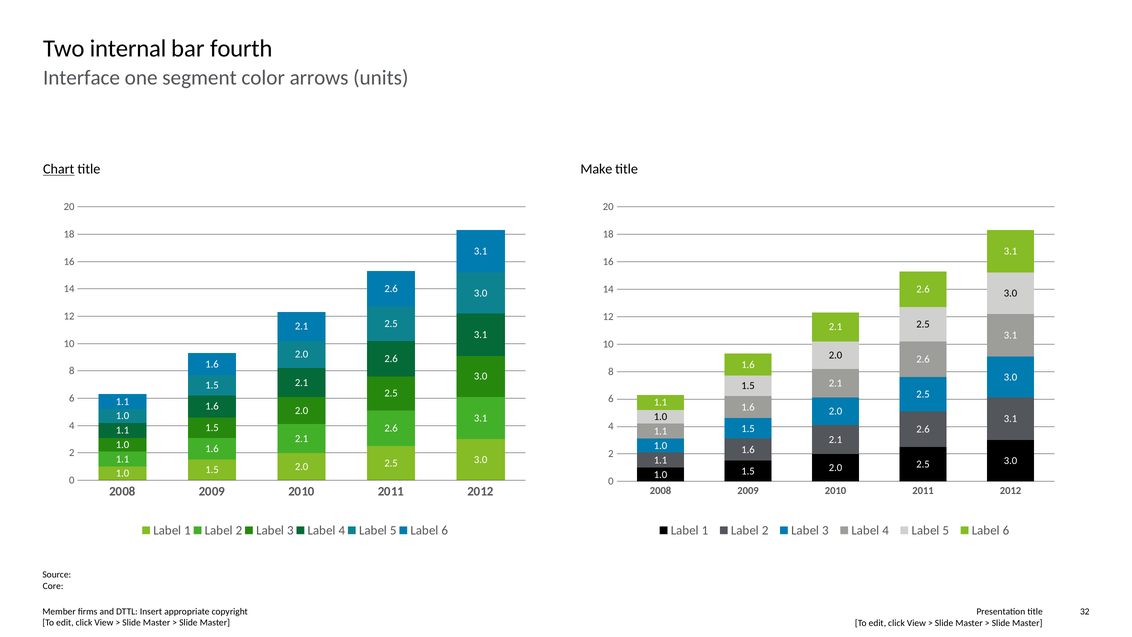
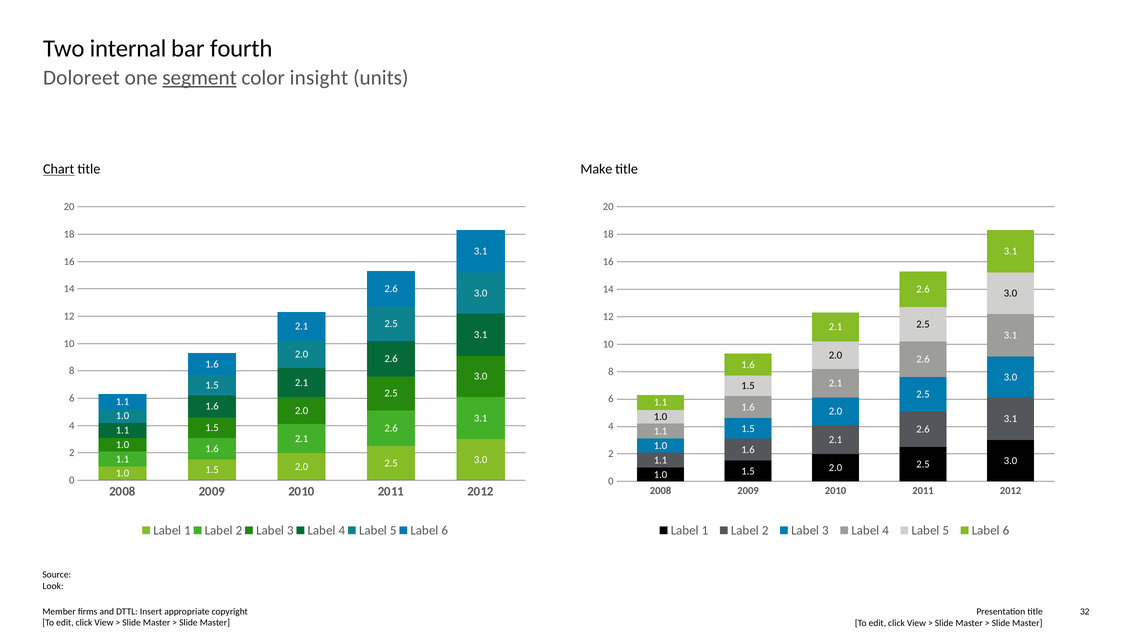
Interface: Interface -> Doloreet (81, 78)
segment underline: none -> present (200, 78)
arrows: arrows -> insight (319, 78)
Core: Core -> Look (53, 586)
